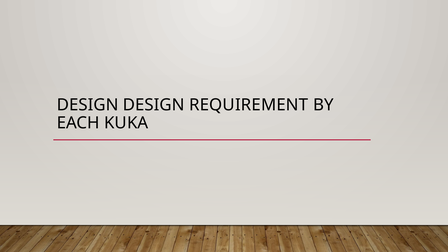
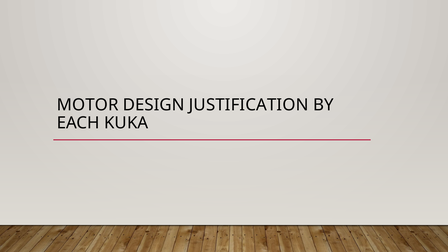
DESIGN: DESIGN -> MOTOR (88, 105)
REQUIREMENT: REQUIREMENT -> JUSTIFICATION (249, 105)
